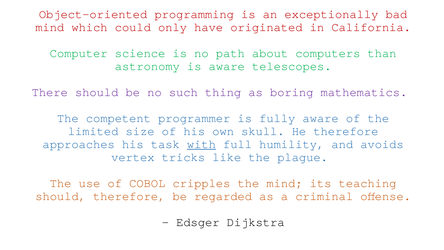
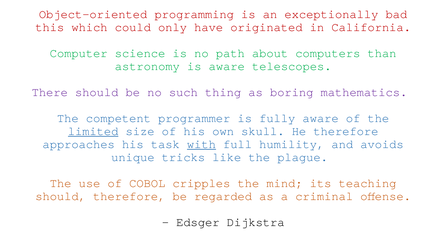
mind: mind -> this (50, 27)
limited underline: none -> present (93, 131)
vertex: vertex -> unique (133, 157)
